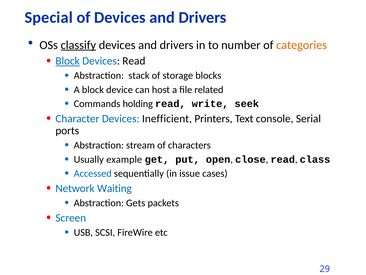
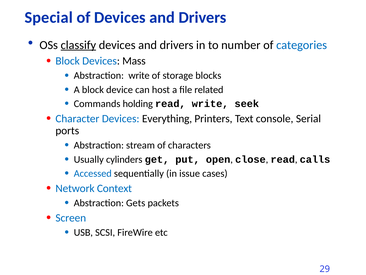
categories colour: orange -> blue (302, 45)
Block underline: present -> none (68, 61)
Devices Read: Read -> Mass (134, 61)
Abstraction stack: stack -> write (139, 75)
Inefficient: Inefficient -> Everything (167, 118)
example: example -> cylinders (124, 159)
class: class -> calls (315, 159)
Waiting: Waiting -> Context (114, 188)
